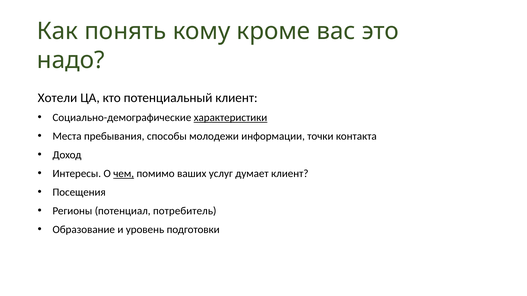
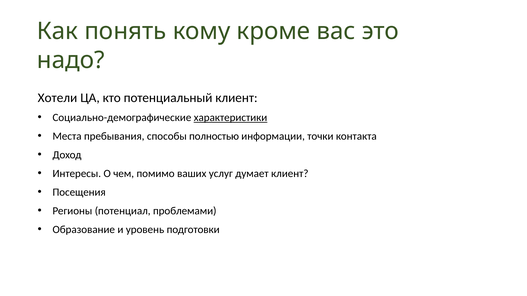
молодежи: молодежи -> полностью (214, 136)
чем underline: present -> none (124, 174)
потребитель: потребитель -> проблемами (185, 211)
